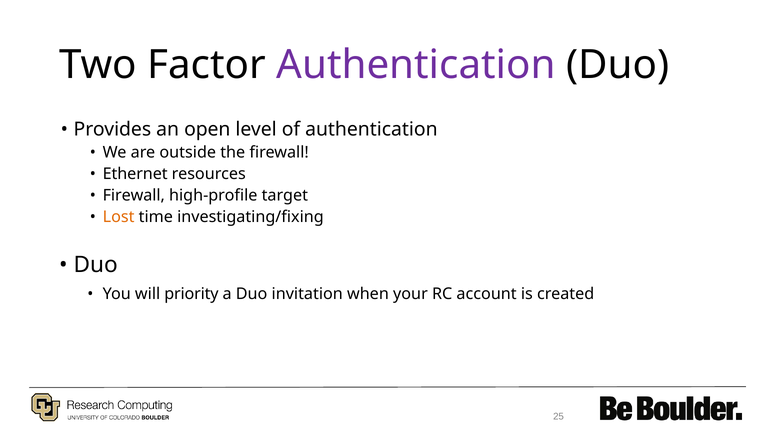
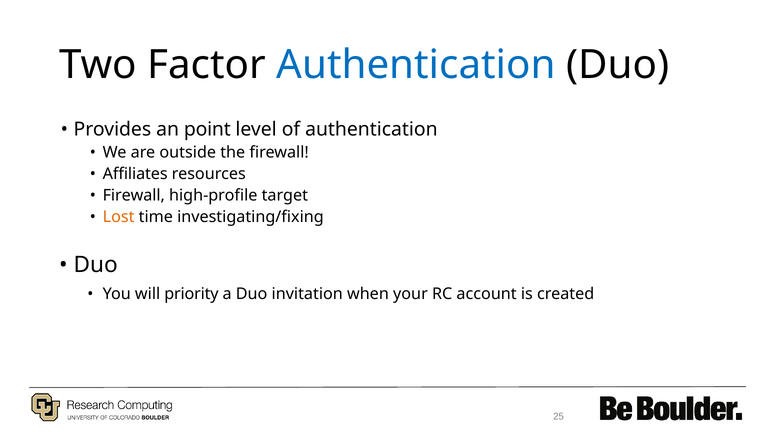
Authentication colour: purple -> blue (416, 65)
open: open -> point (207, 129)
Ethernet: Ethernet -> Affiliates (135, 174)
